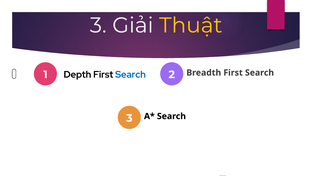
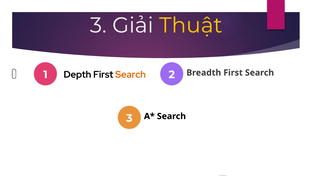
Search colour: blue -> orange (130, 74)
